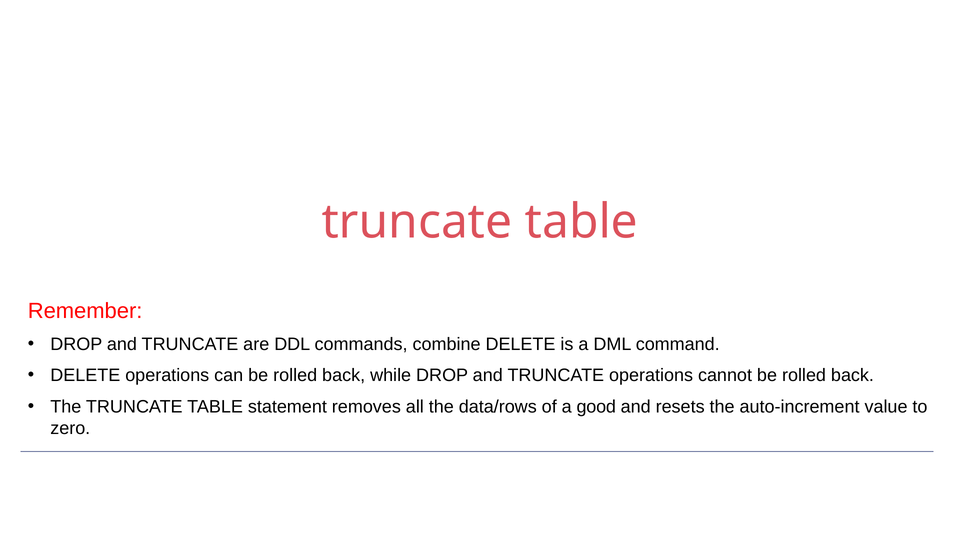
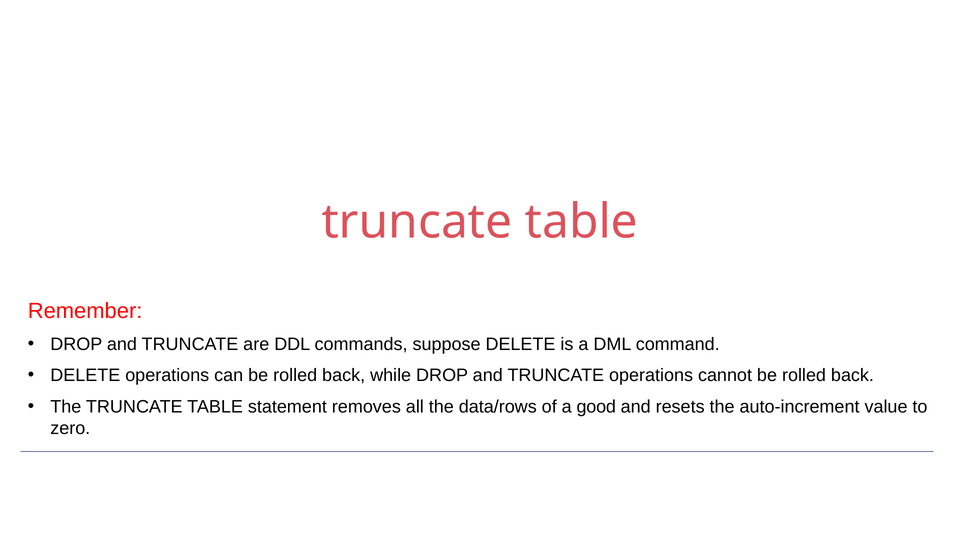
combine: combine -> suppose (447, 344)
